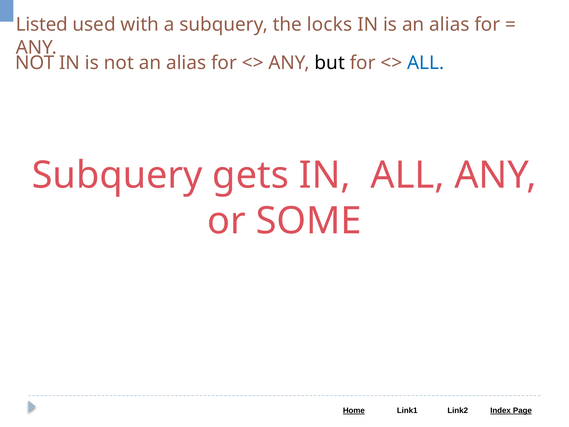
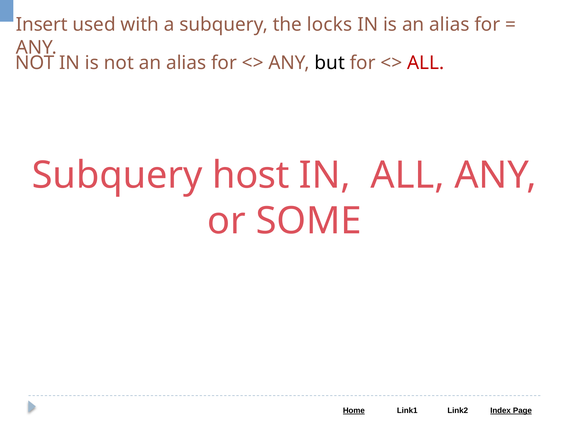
Listed: Listed -> Insert (42, 25)
ALL colour: blue -> red (426, 63)
gets: gets -> host (251, 175)
